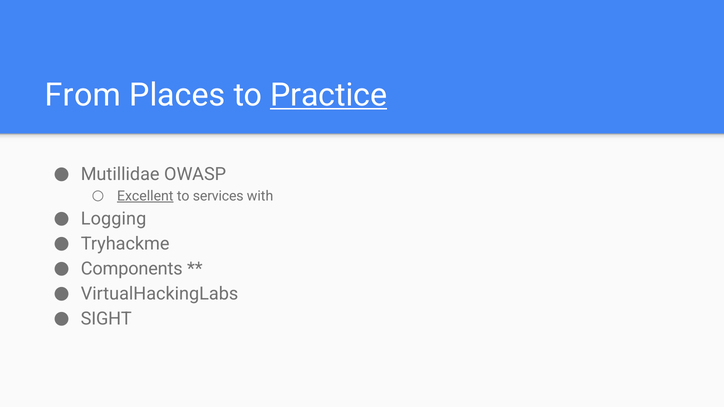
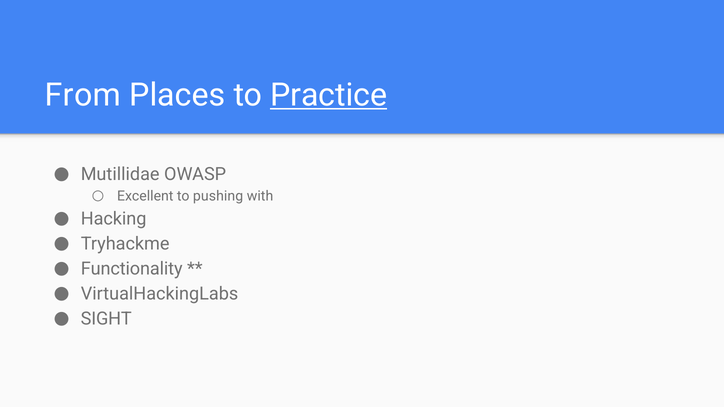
Excellent underline: present -> none (145, 196)
services: services -> pushing (218, 196)
Logging: Logging -> Hacking (114, 219)
Components: Components -> Functionality (132, 269)
